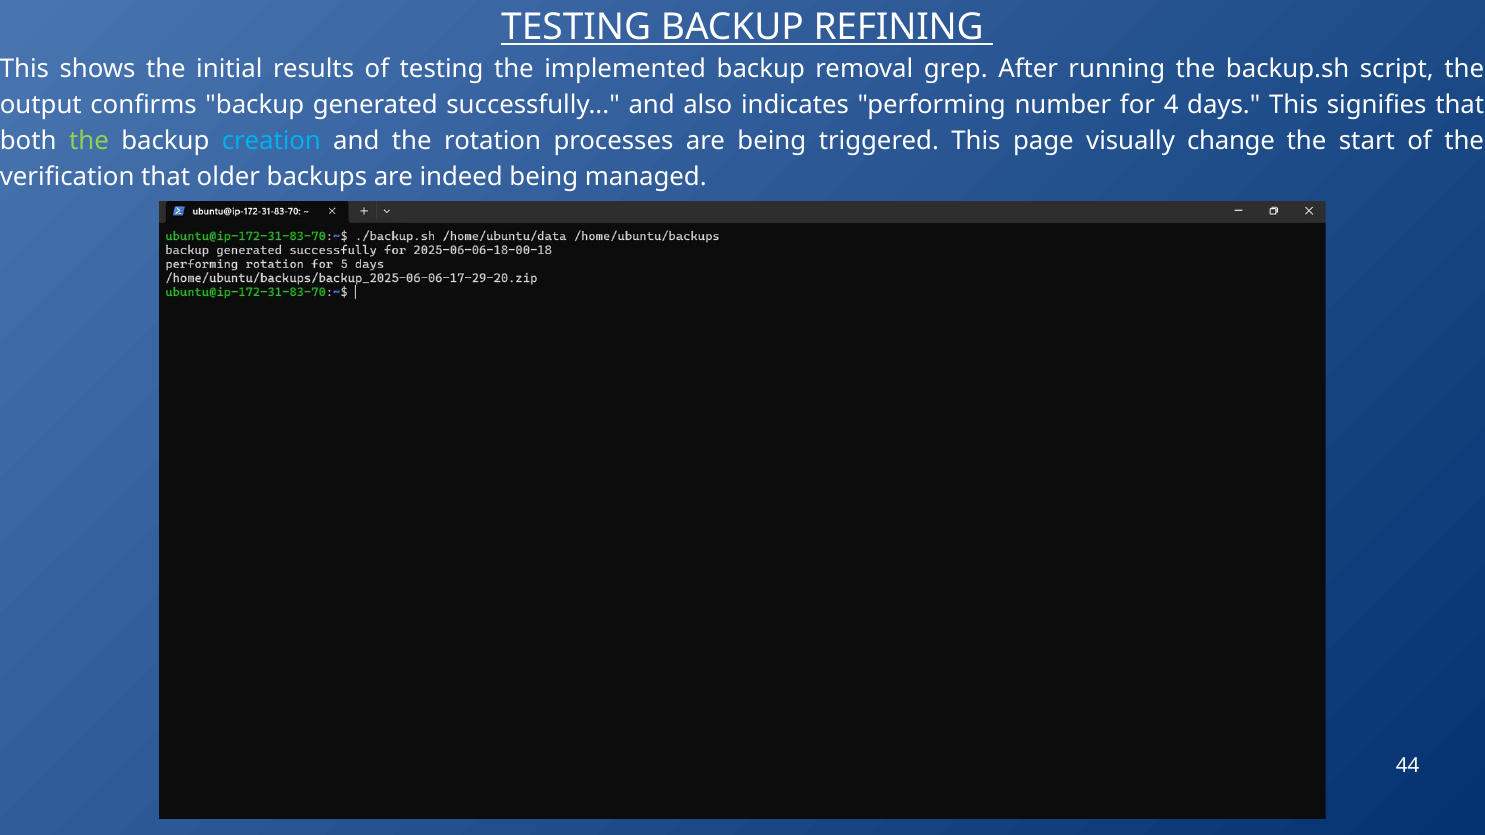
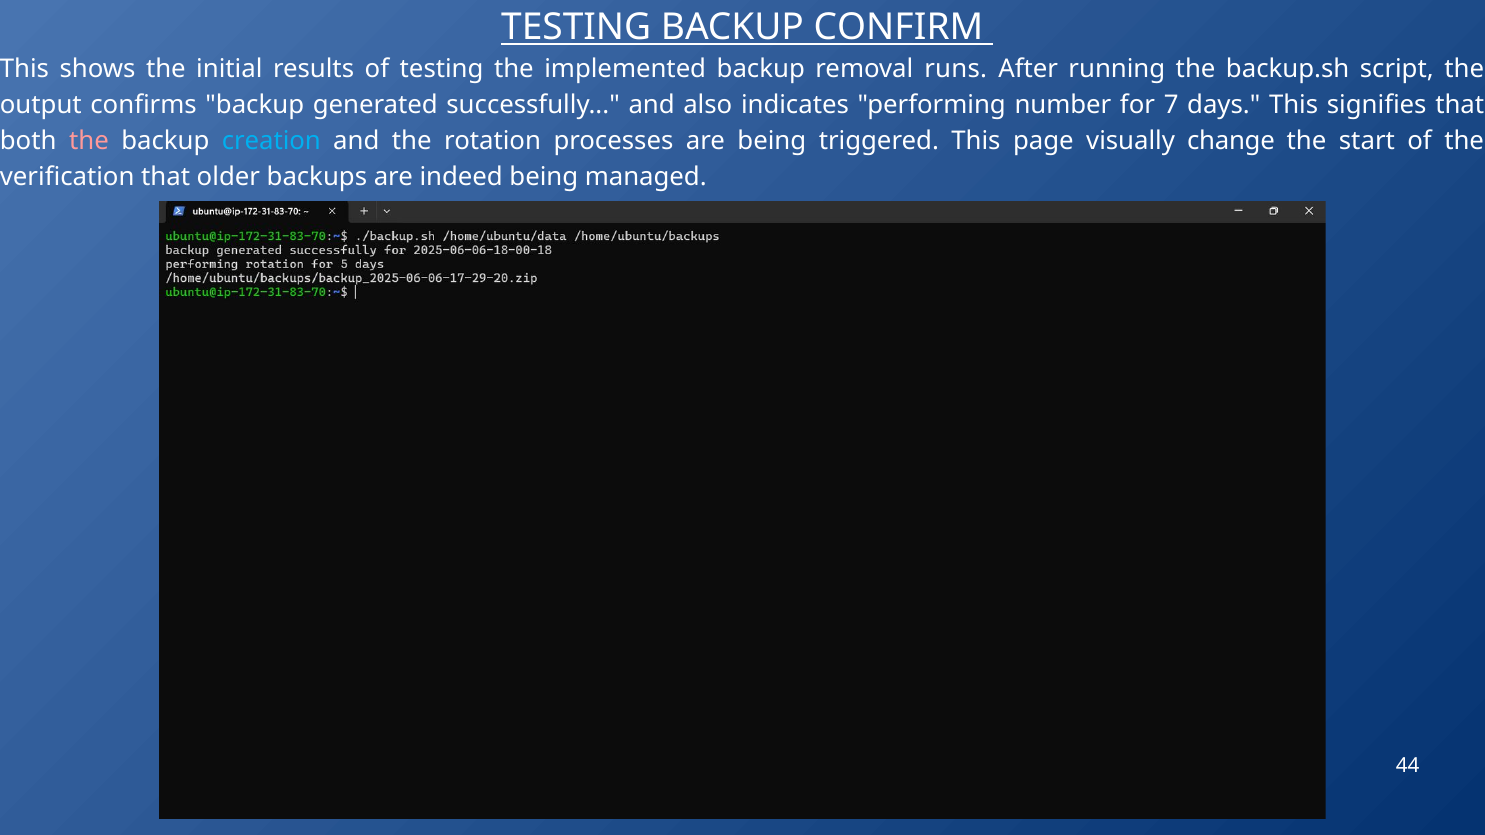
REFINING: REFINING -> CONFIRM (898, 27)
grep: grep -> runs (956, 69)
4: 4 -> 7 (1171, 105)
the colour: light green -> pink (89, 141)
